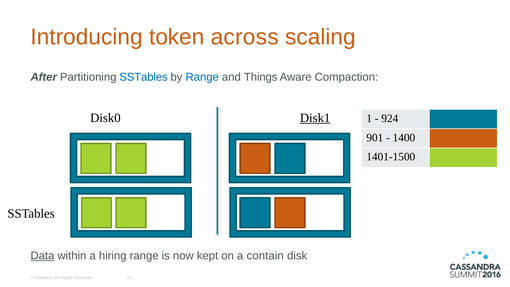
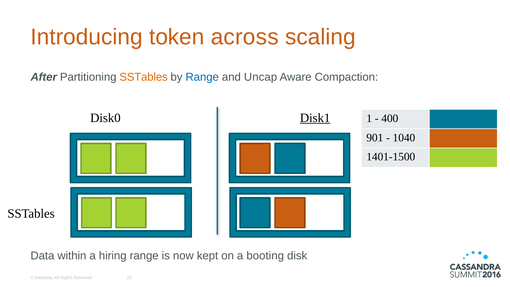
SSTables colour: blue -> orange (144, 77)
Things: Things -> Uncap (261, 77)
924: 924 -> 400 (390, 118)
1400: 1400 -> 1040 (404, 138)
Data underline: present -> none (42, 256)
contain: contain -> booting (265, 256)
